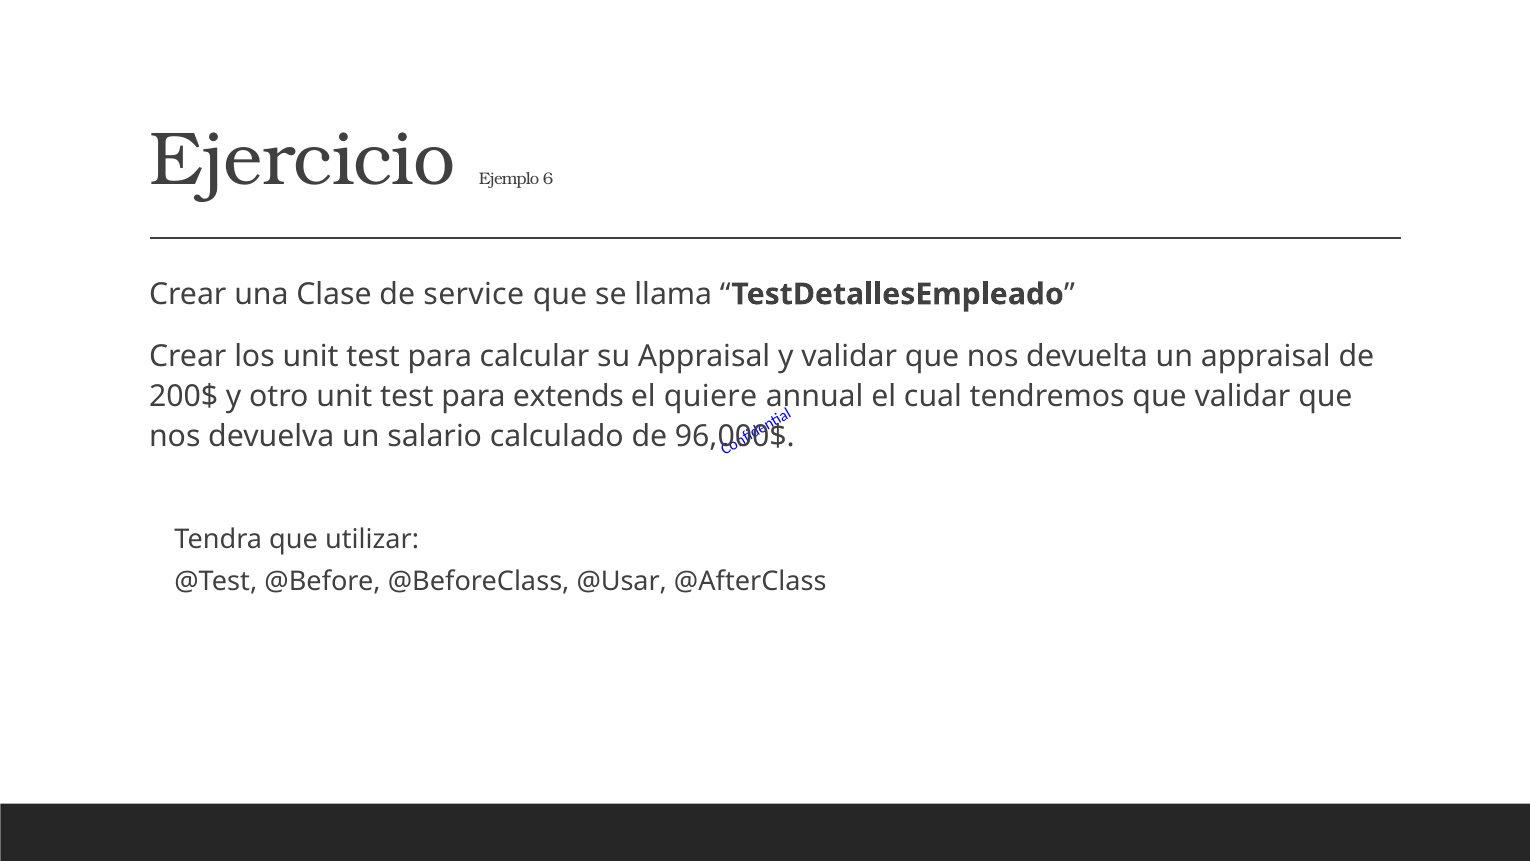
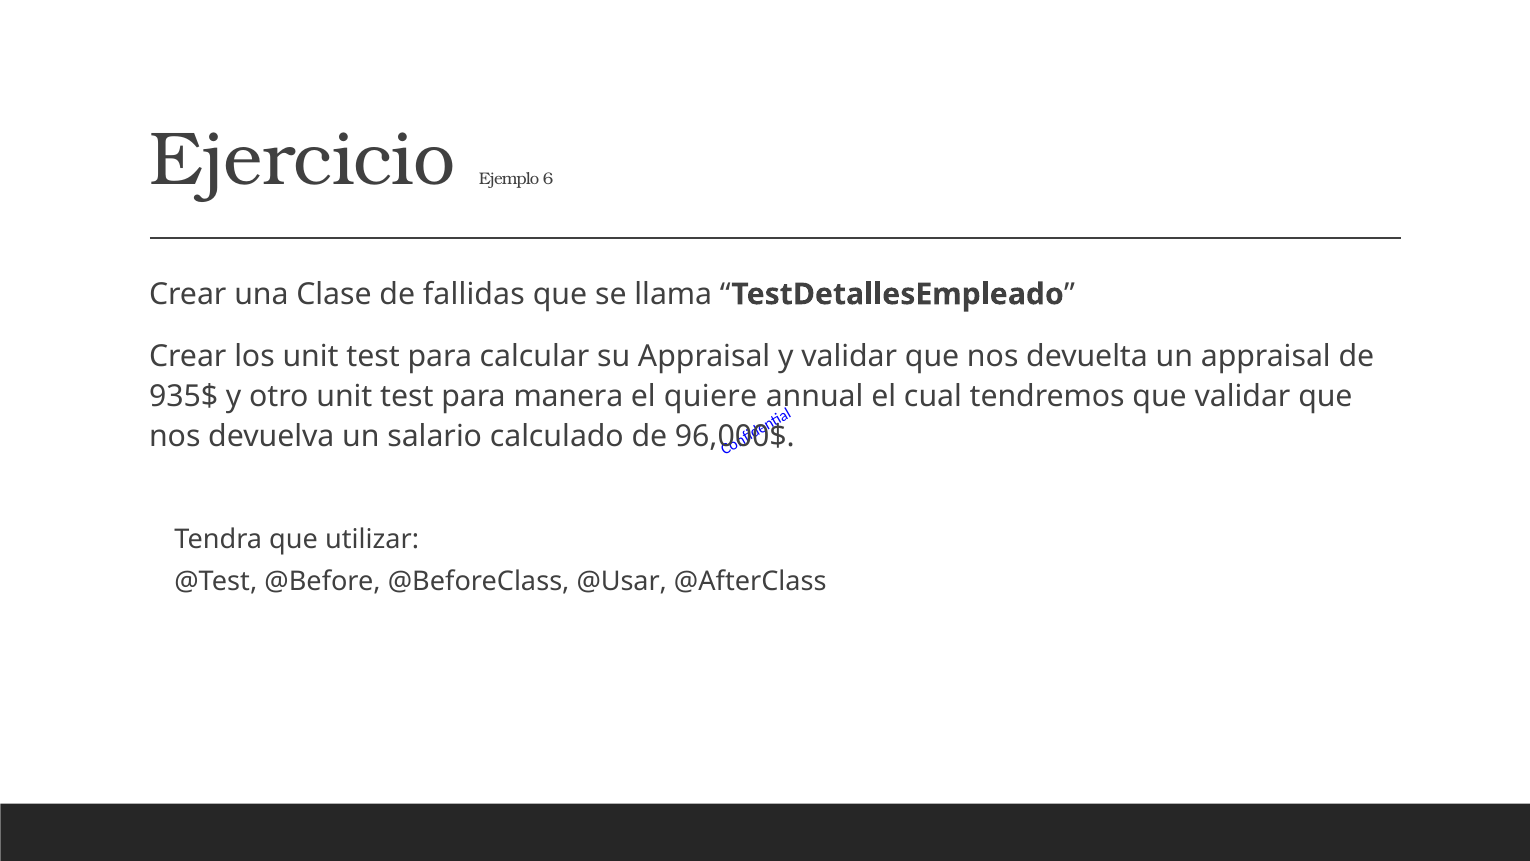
service: service -> fallidas (474, 294)
200$: 200$ -> 935$ (184, 396)
extends: extends -> manera (568, 396)
